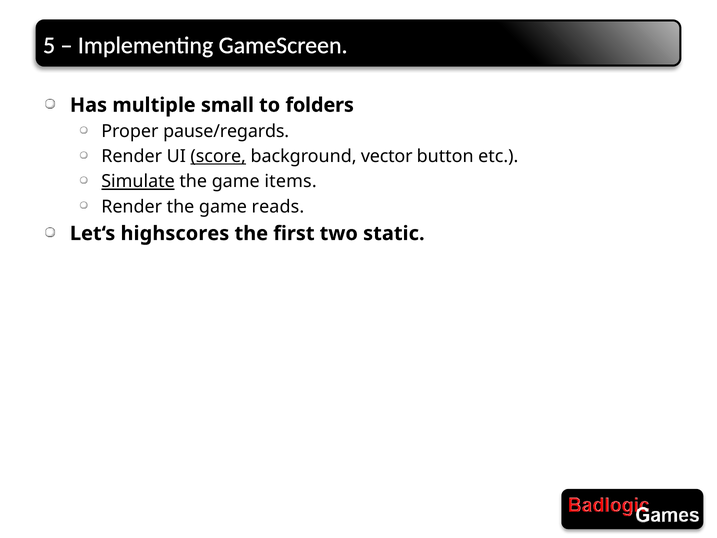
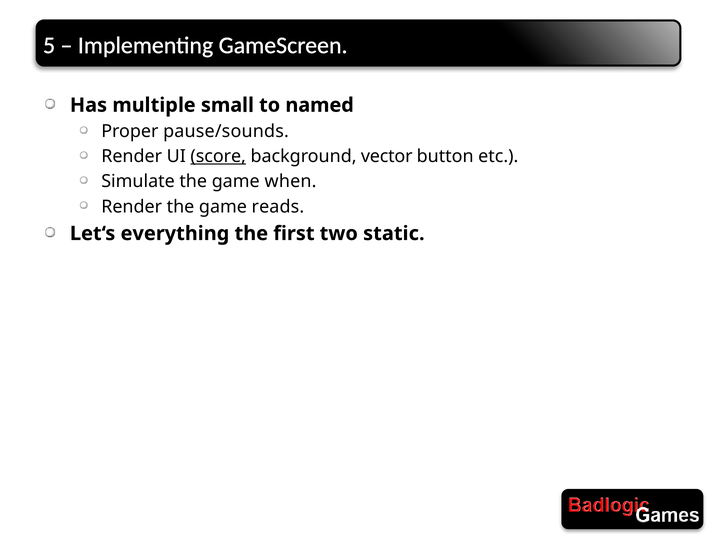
folders: folders -> named (320, 105)
pause/regards: pause/regards -> pause/sounds (226, 131)
Simulate underline: present -> none (138, 181)
items: items -> when (291, 181)
highscores: highscores -> everything (175, 233)
